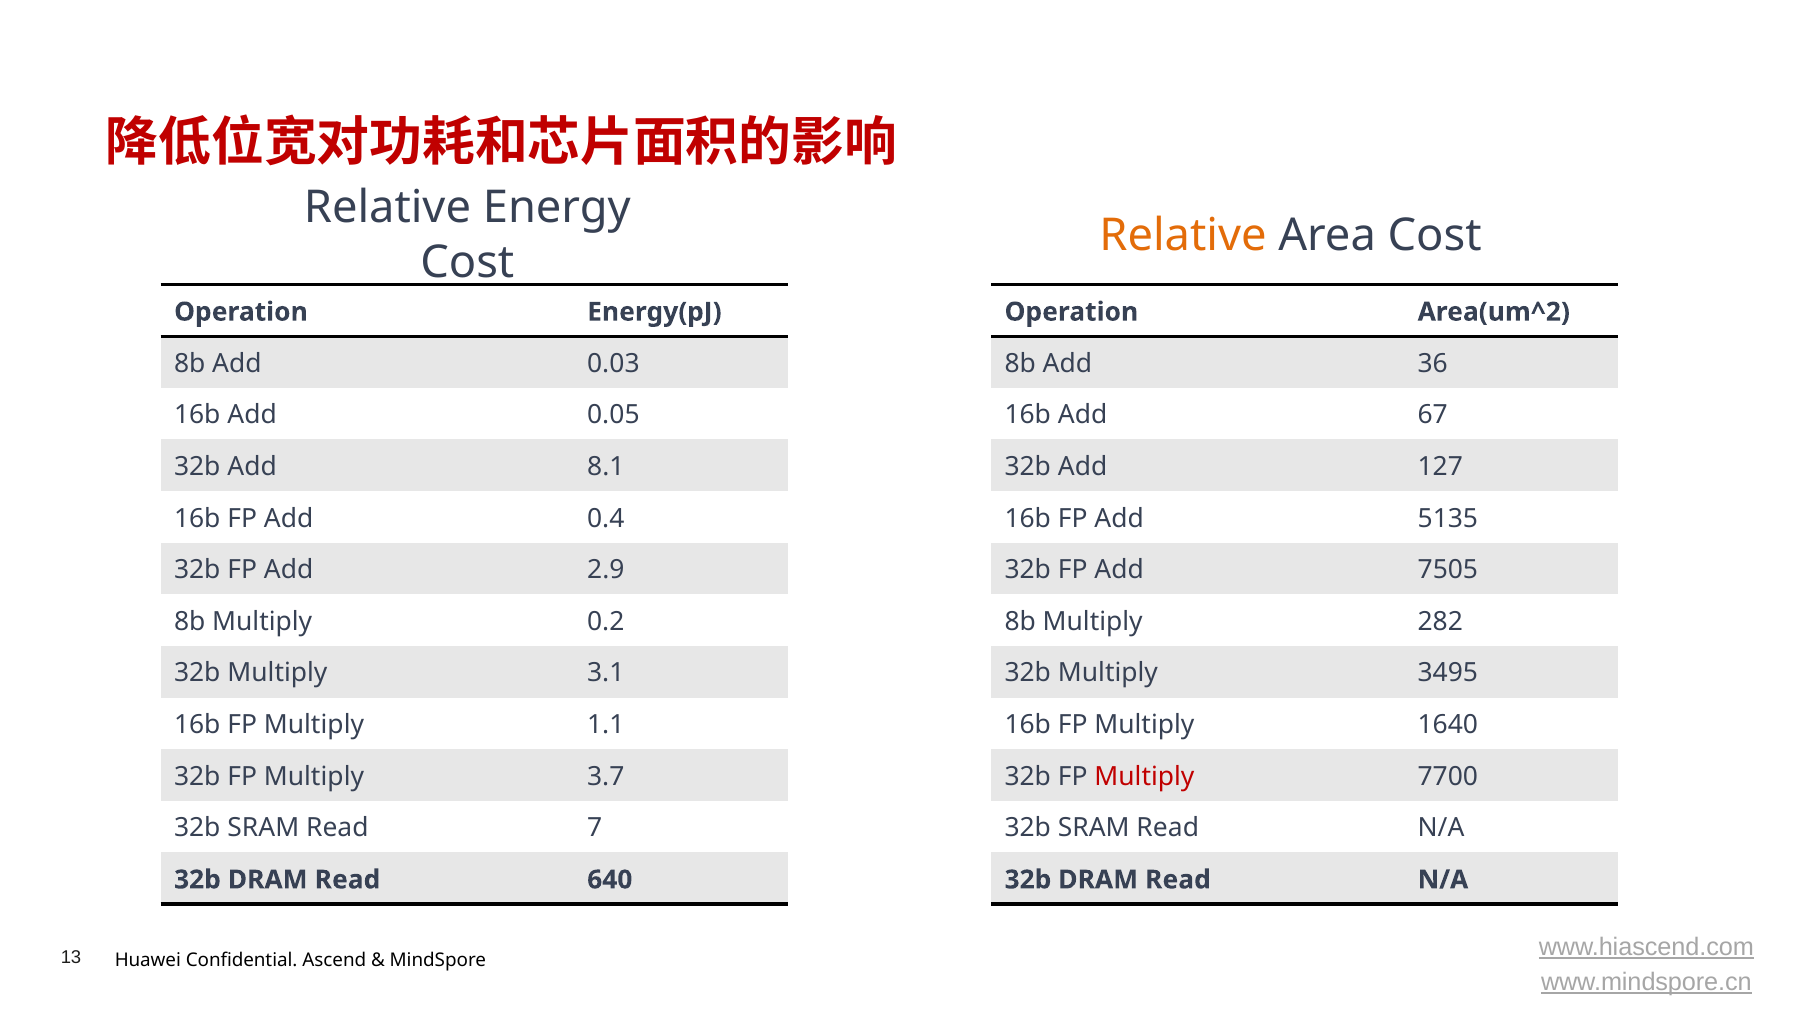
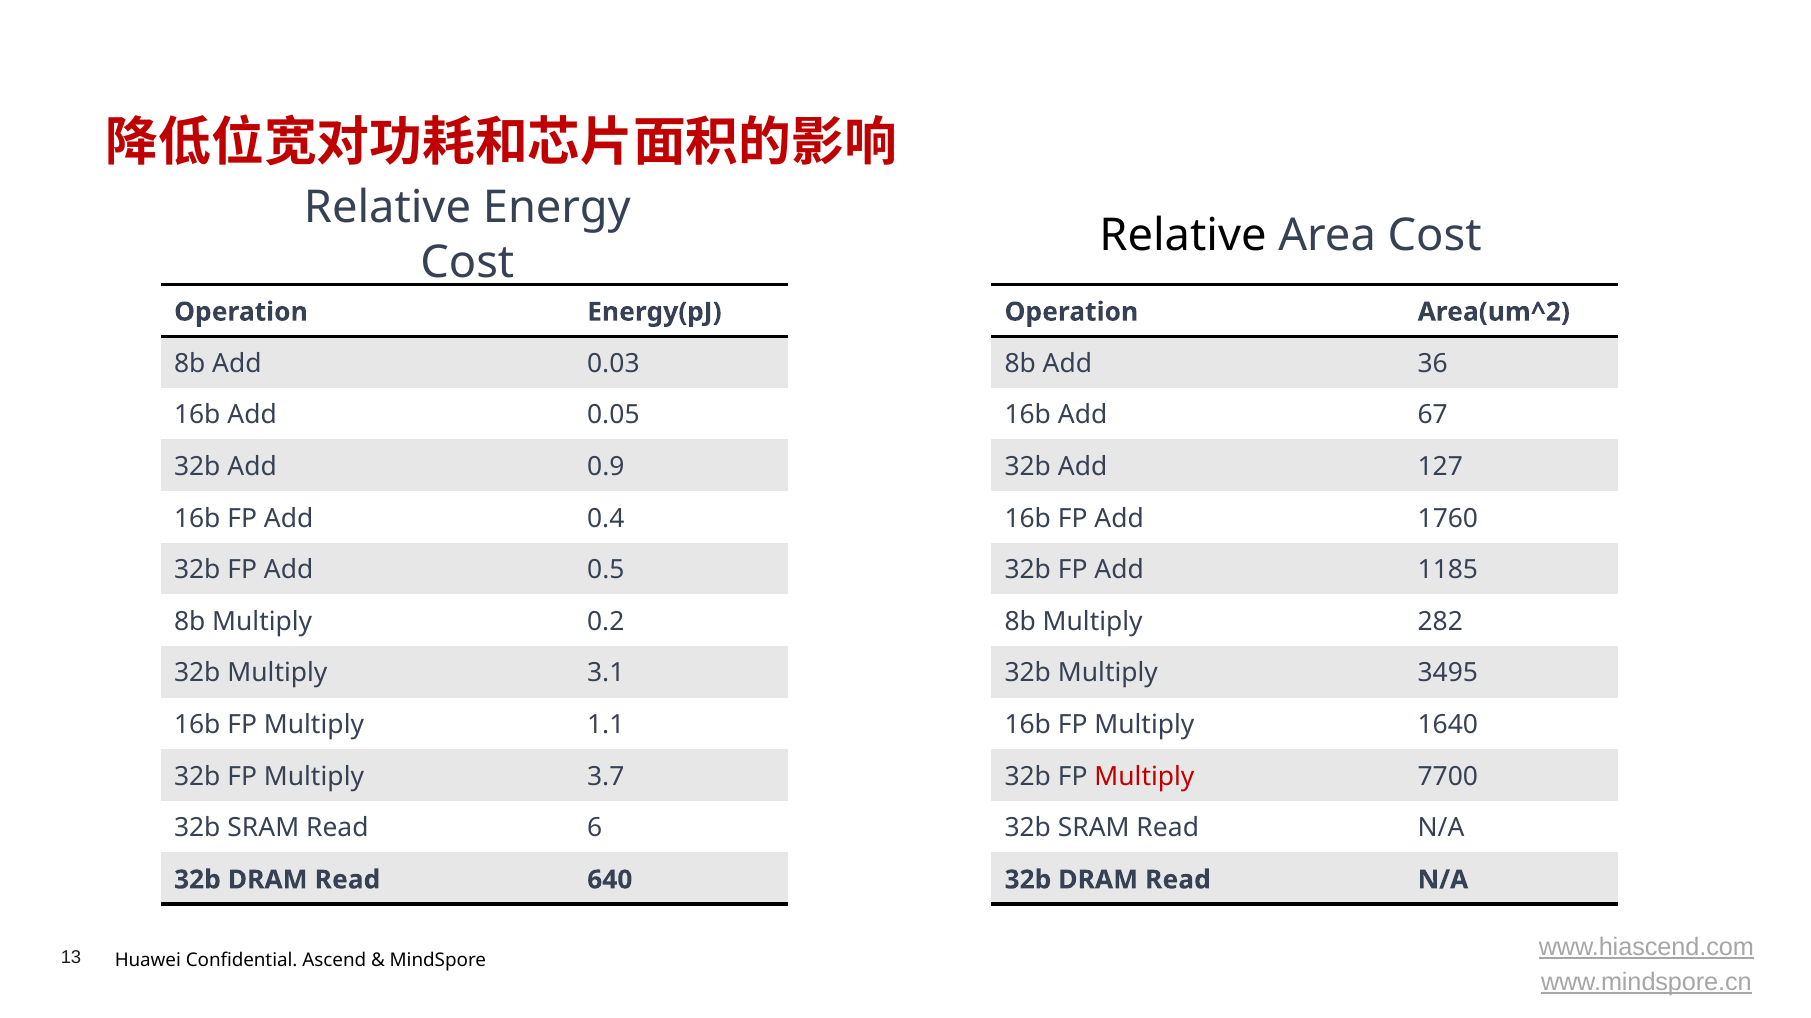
Relative colour: orange -> black (1183, 235)
8.1: 8.1 -> 0.9 (606, 467)
5135: 5135 -> 1760 (1448, 519)
2.9: 2.9 -> 0.5 (606, 570)
7505: 7505 -> 1185 (1448, 570)
7: 7 -> 6 (595, 828)
